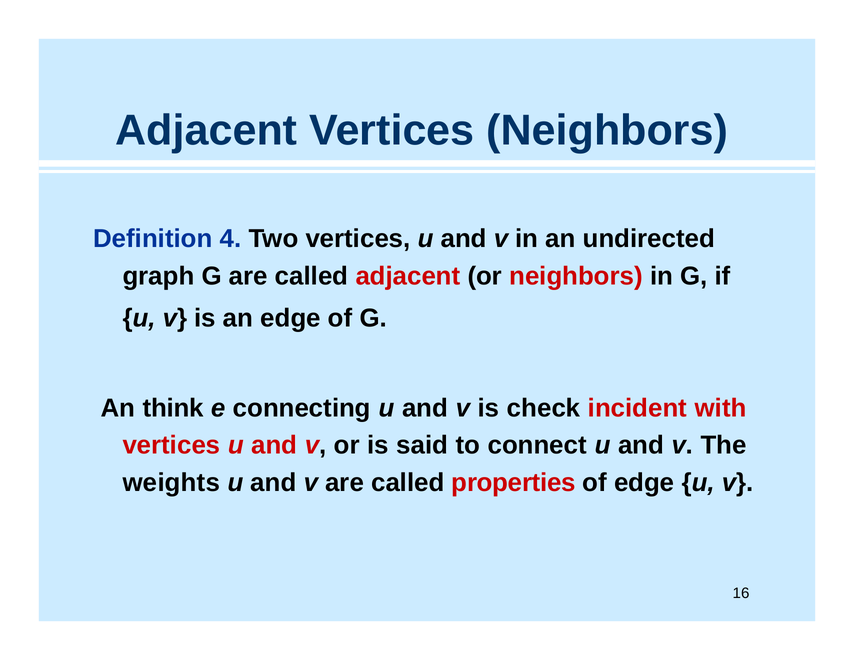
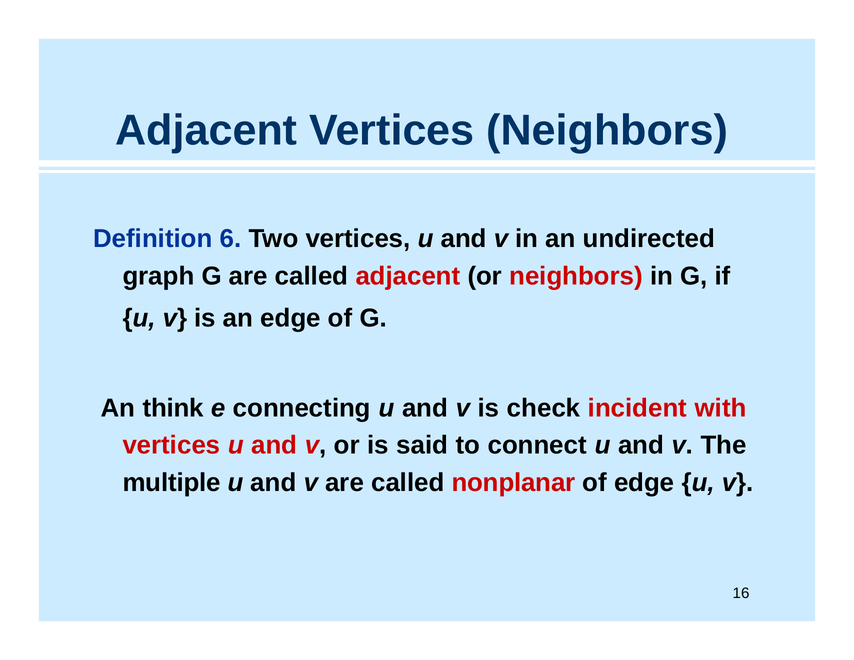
4: 4 -> 6 (230, 239)
weights: weights -> multiple (172, 483)
properties: properties -> nonplanar (514, 483)
